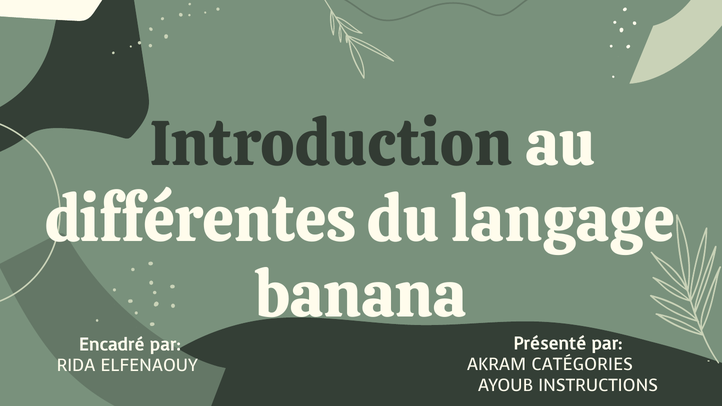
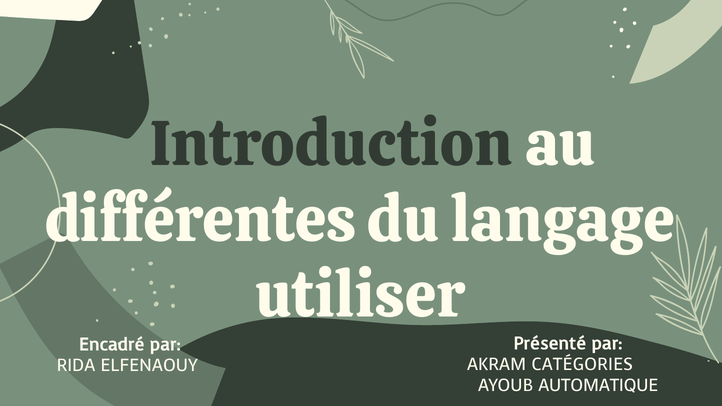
banana: banana -> utiliser (360, 296)
INSTRUCTIONS: INSTRUCTIONS -> AUTOMATIQUE (598, 386)
